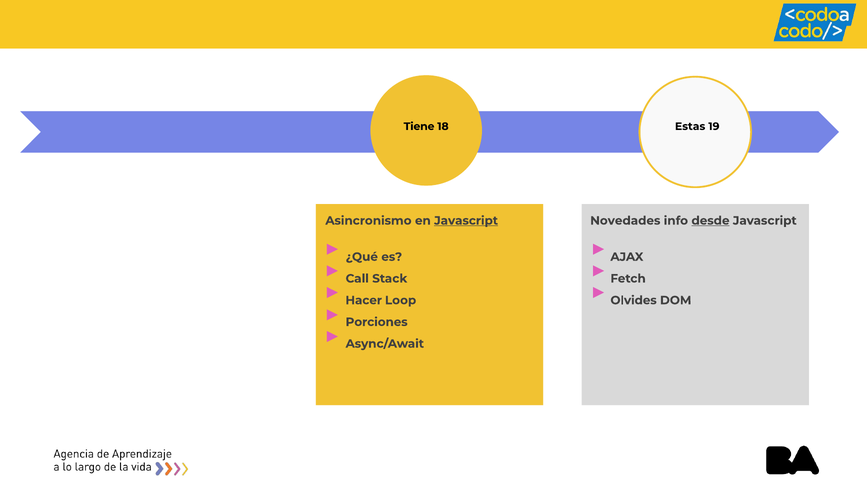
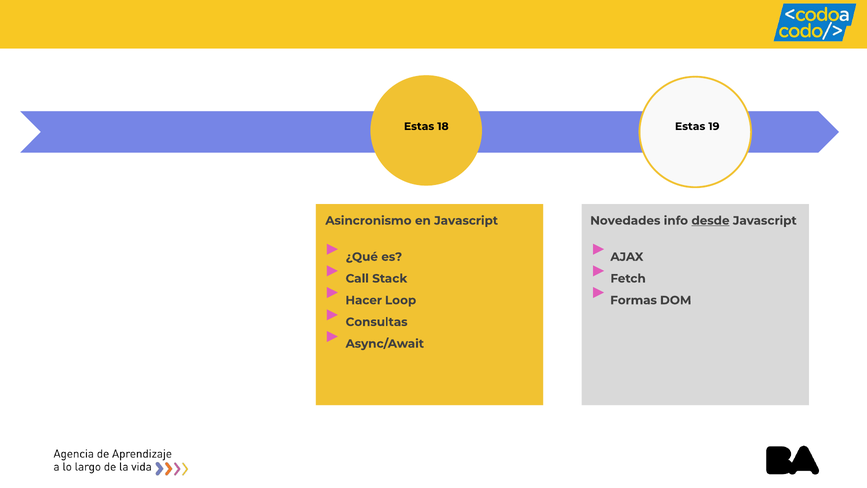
Tiene: Tiene -> Estas (419, 126)
Javascript underline: present -> none (466, 221)
Olvides: Olvides -> Formas (634, 300)
Porciones: Porciones -> Consultas (377, 322)
